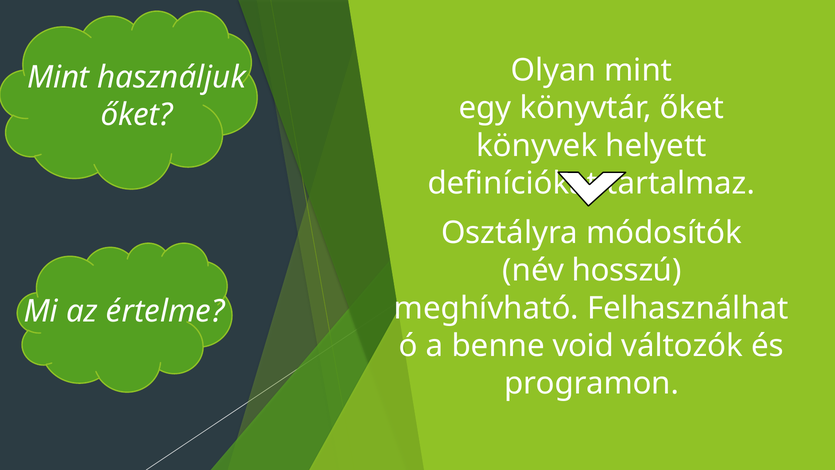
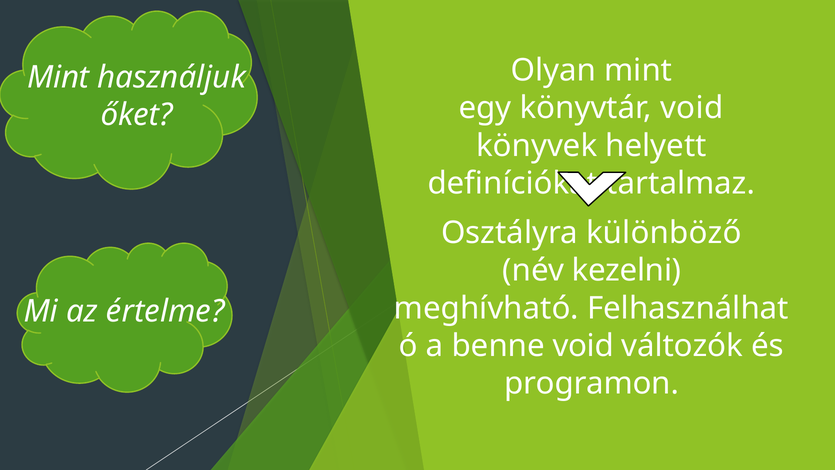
könyvtár őket: őket -> void (692, 108)
módosítók: módosítók -> különböző (664, 233)
hosszú: hosszú -> kezelni (626, 270)
